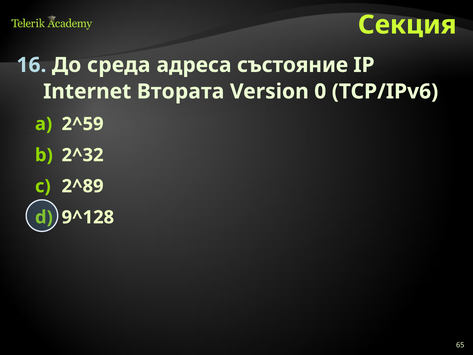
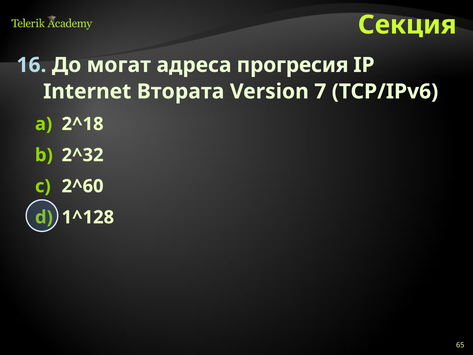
среда: среда -> могат (119, 65)
състояние: състояние -> прогресия (293, 65)
0: 0 -> 7 (320, 91)
2^59: 2^59 -> 2^18 (83, 124)
2^89: 2^89 -> 2^60 (83, 186)
9^128: 9^128 -> 1^128 (88, 217)
